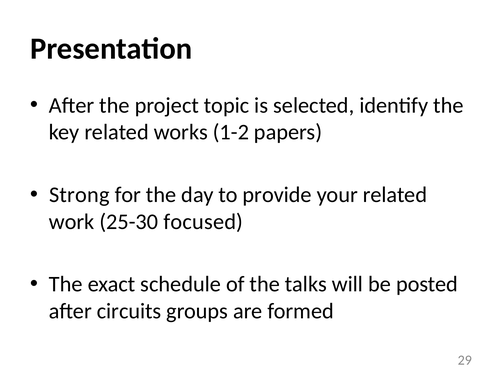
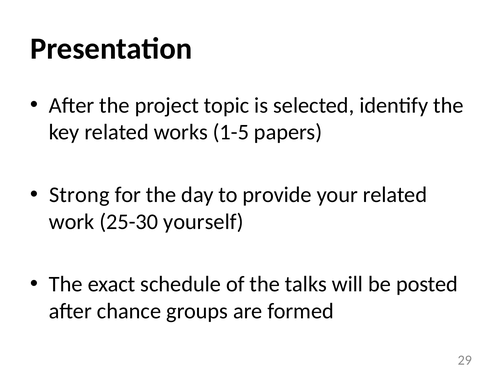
1-2: 1-2 -> 1-5 (231, 132)
focused: focused -> yourself (203, 221)
circuits: circuits -> chance (129, 311)
